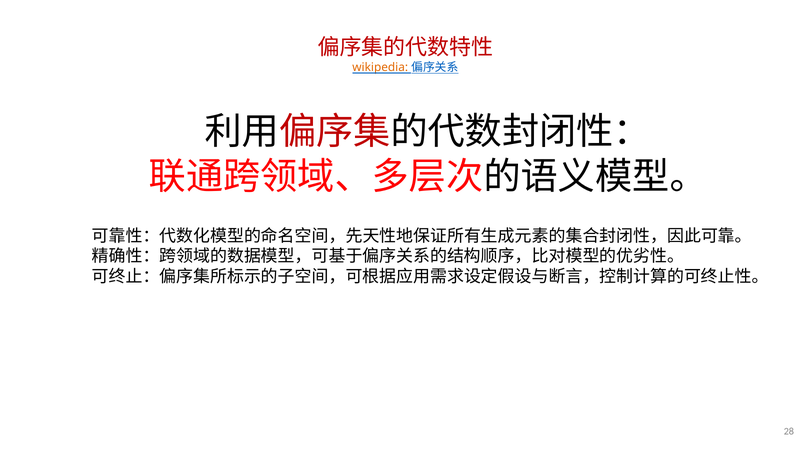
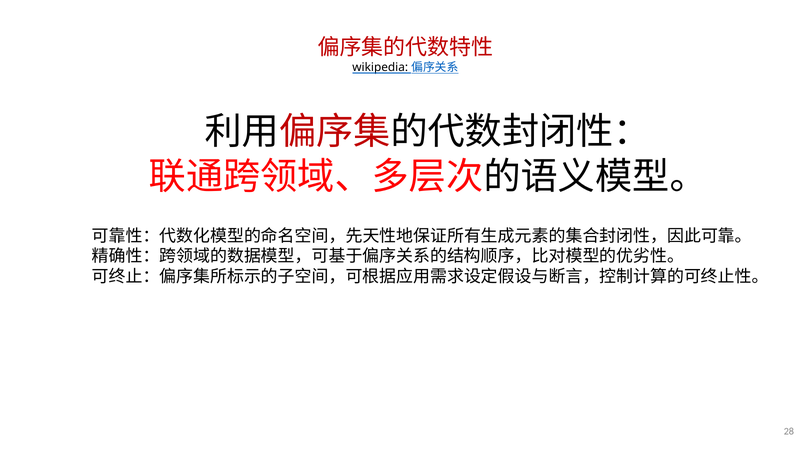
wikipedia colour: orange -> black (380, 67)
